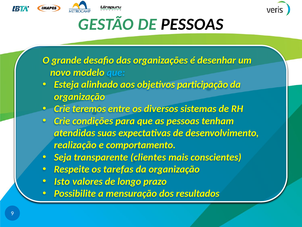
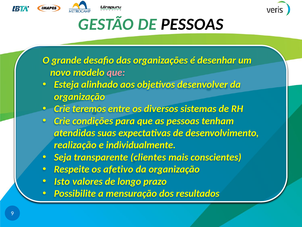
que colour: light blue -> pink (116, 72)
participação: participação -> desenvolver (203, 84)
comportamento: comportamento -> individualmente (141, 145)
tarefas: tarefas -> afetivo (118, 169)
